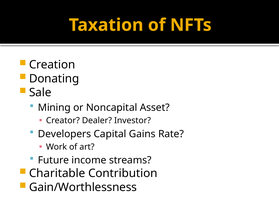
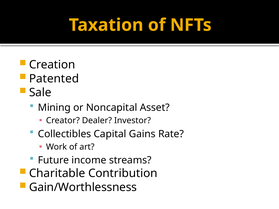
Donating: Donating -> Patented (54, 79)
Developers: Developers -> Collectibles (65, 134)
